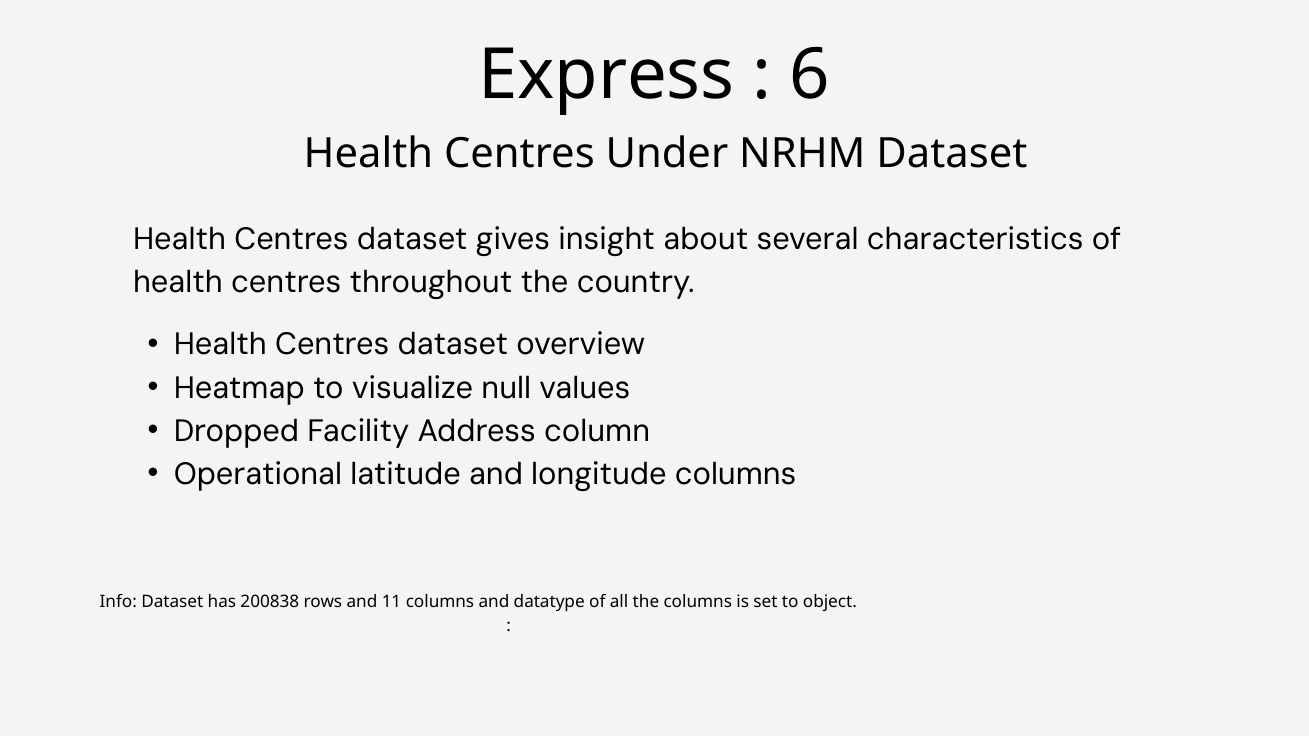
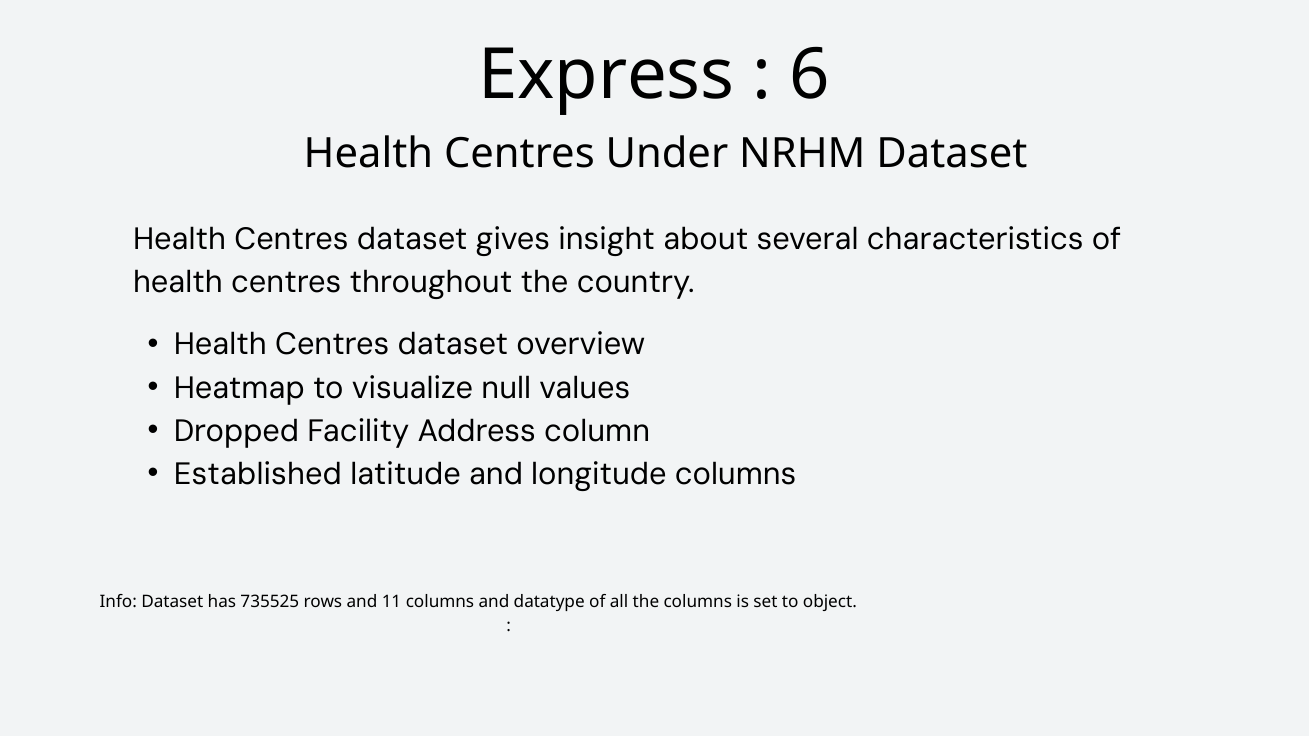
Operational: Operational -> Established (258, 475)
200838: 200838 -> 735525 (270, 602)
